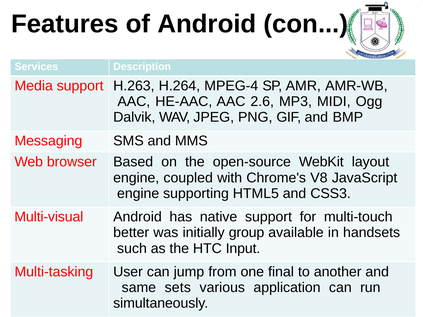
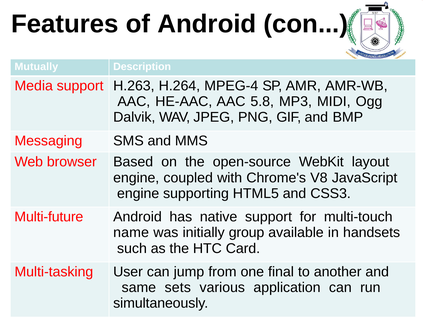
Services: Services -> Mutually (36, 67)
2.6: 2.6 -> 5.8 (262, 102)
Multi-visual: Multi-visual -> Multi-future (49, 217)
better: better -> name (131, 233)
Input: Input -> Card (243, 249)
